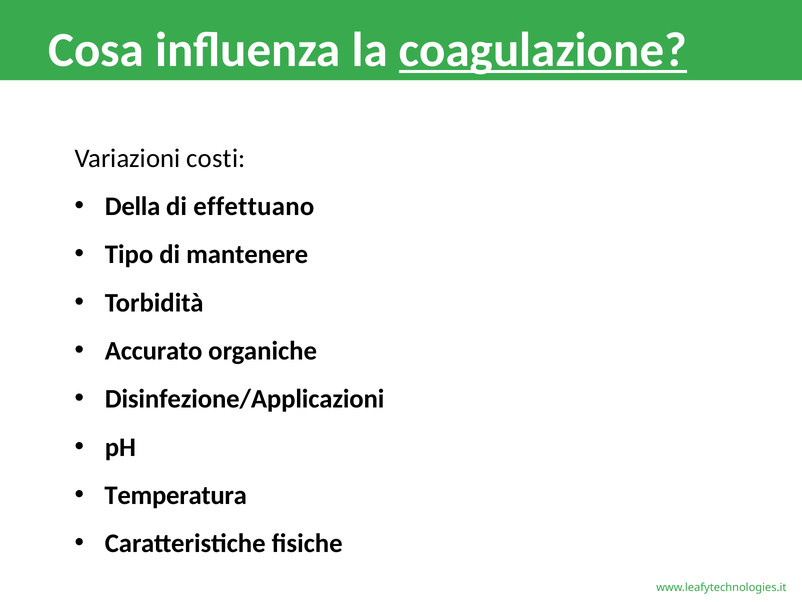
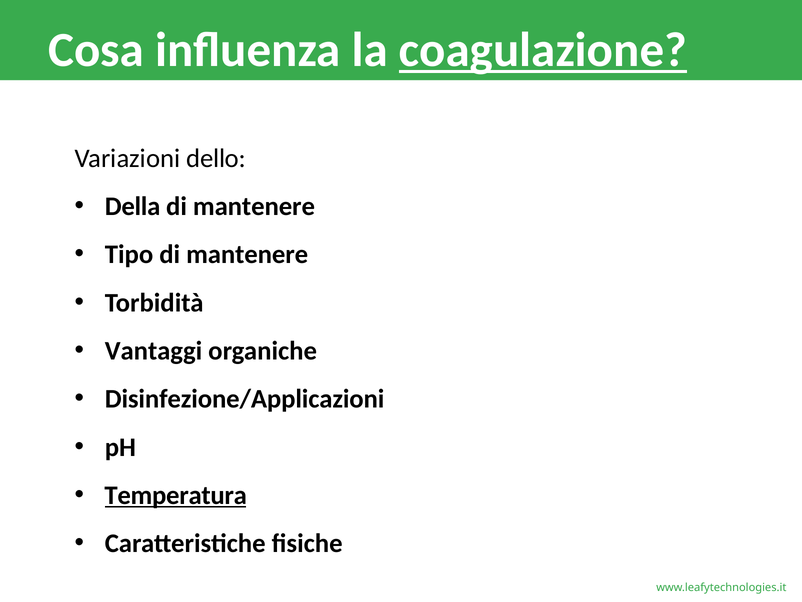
costi: costi -> dello (216, 158)
effettuano: effettuano -> mantenere (254, 206)
Accurato: Accurato -> Vantaggi (154, 351)
Temperatura underline: none -> present (176, 495)
